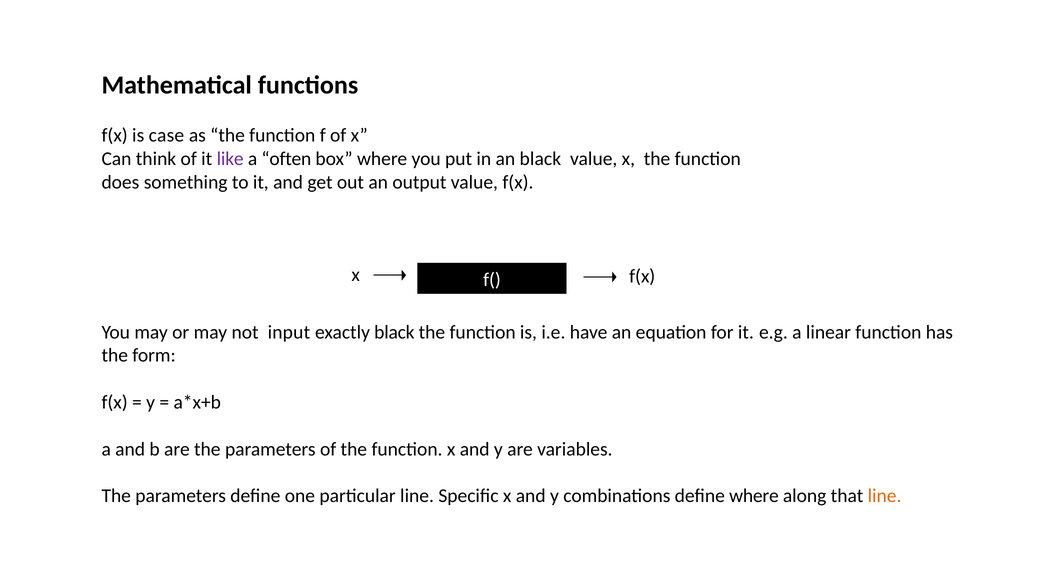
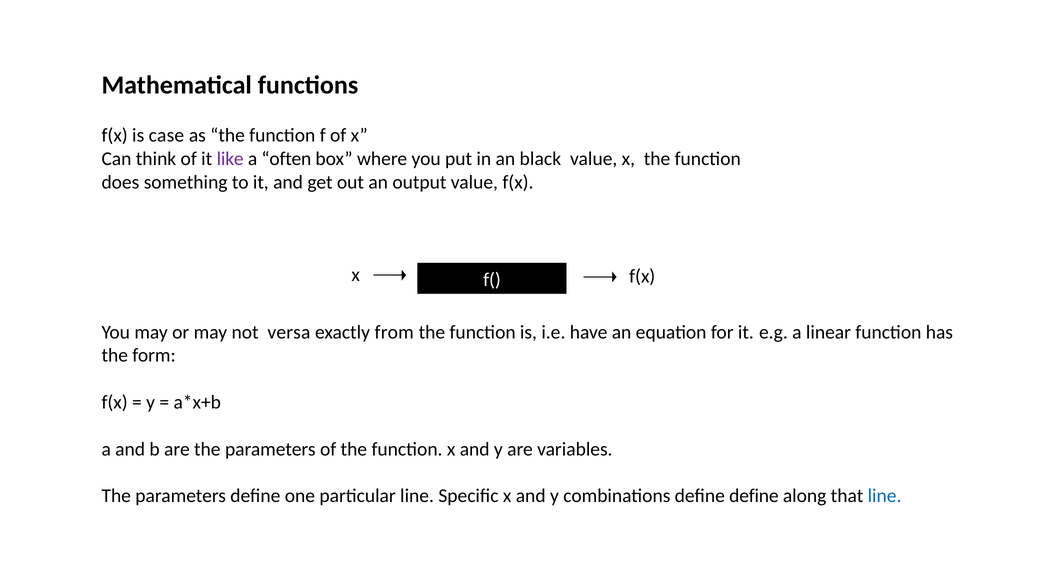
input: input -> versa (289, 332)
exactly black: black -> from (394, 332)
define where: where -> define (754, 496)
line colour: orange -> blue (885, 496)
